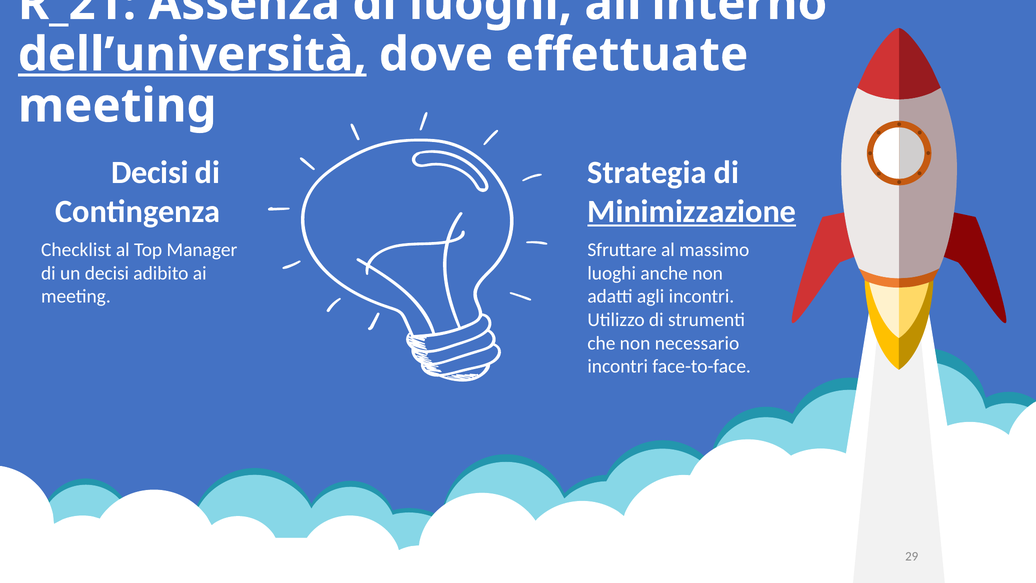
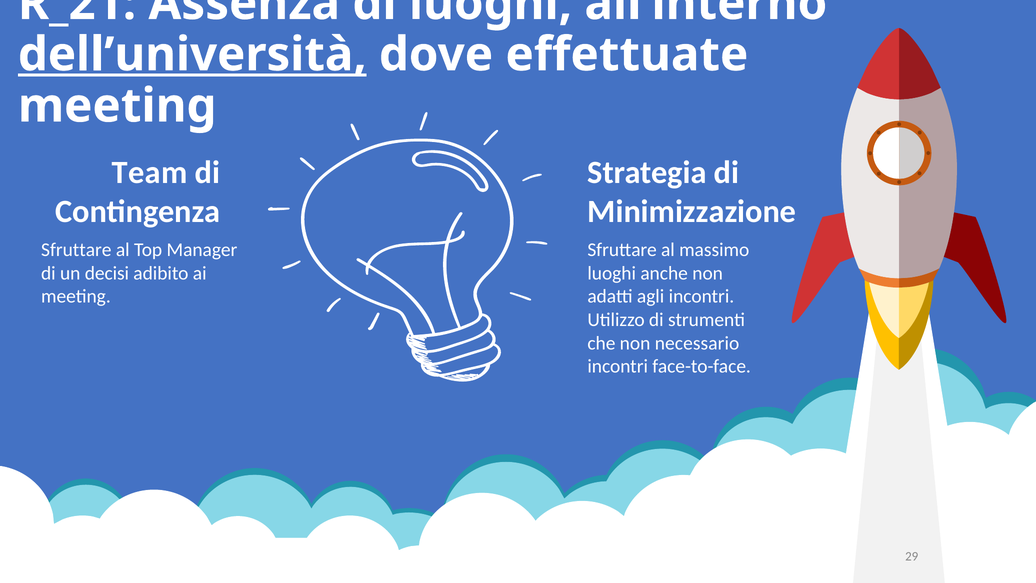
Decisi: Decisi -> Team (150, 172)
Minimizzazione underline: present -> none (692, 211)
Checklist: Checklist -> Sfruttare (76, 250)
